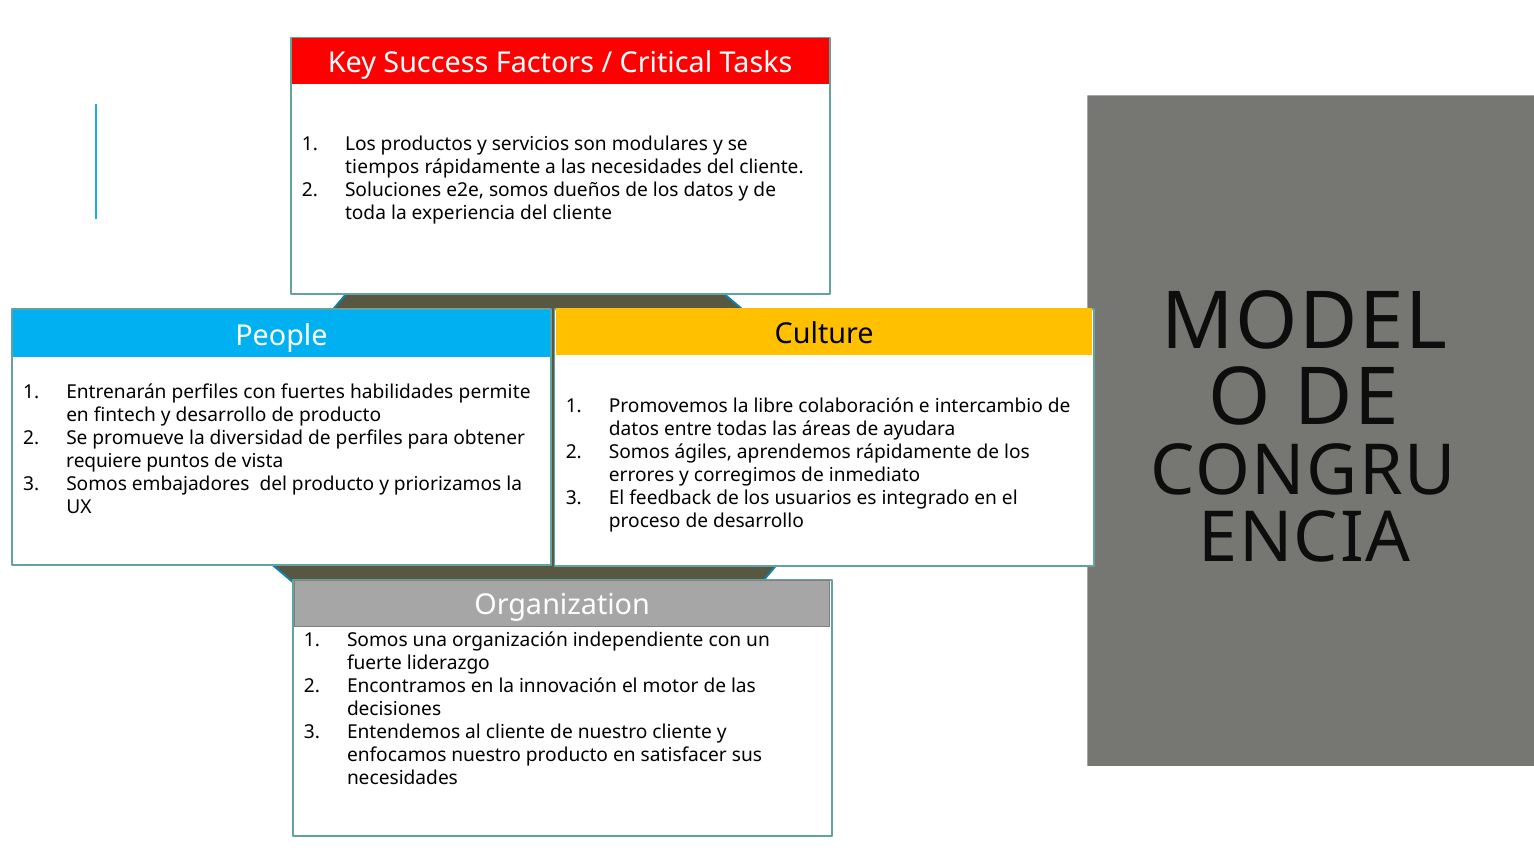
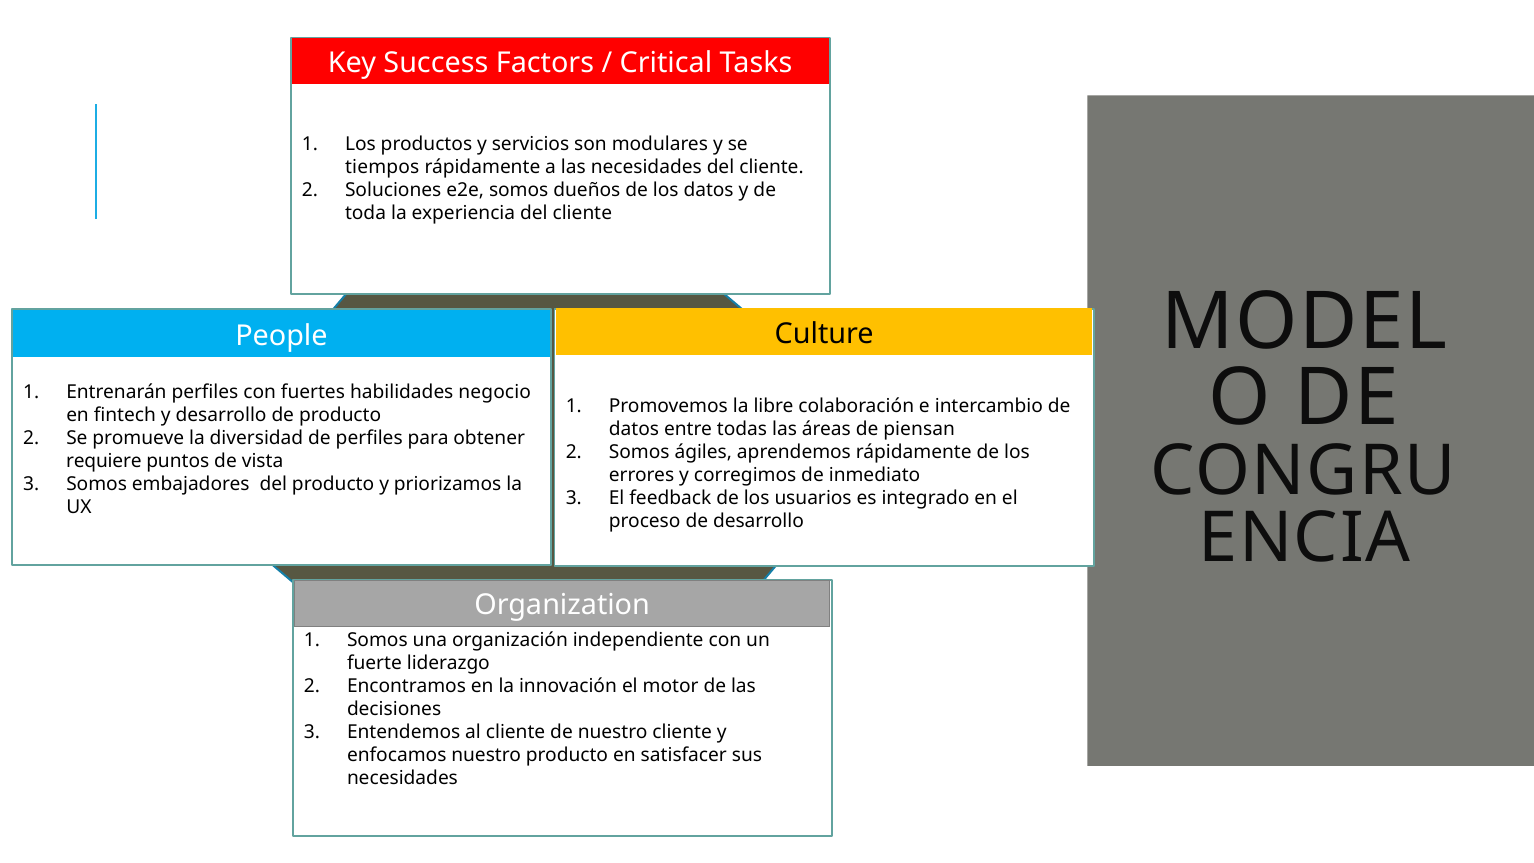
permite: permite -> negocio (495, 392)
ayudara: ayudara -> piensan (919, 429)
